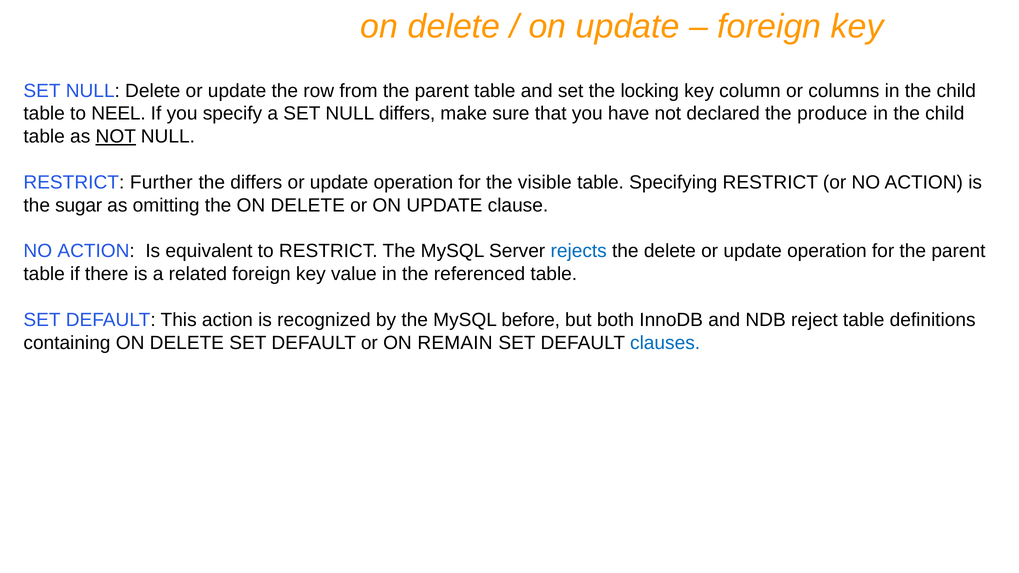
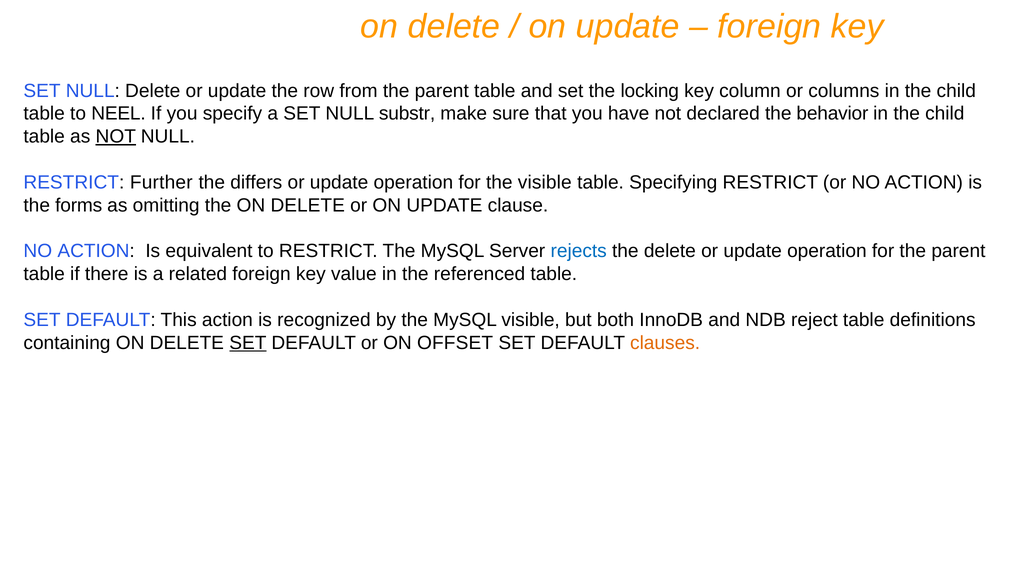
NULL differs: differs -> substr (407, 114)
produce: produce -> behavior (832, 114)
sugar: sugar -> forms (79, 205)
MySQL before: before -> visible (531, 320)
SET underline: none -> present (248, 343)
REMAIN: REMAIN -> OFFSET (455, 343)
clauses colour: blue -> orange (665, 343)
